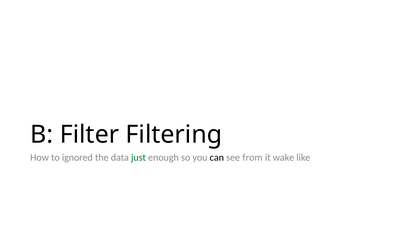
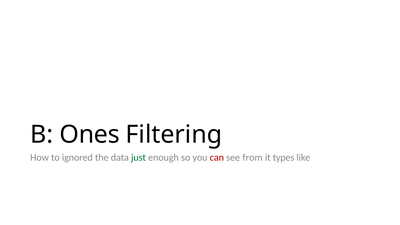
Filter: Filter -> Ones (90, 135)
can colour: black -> red (217, 157)
wake: wake -> types (284, 157)
